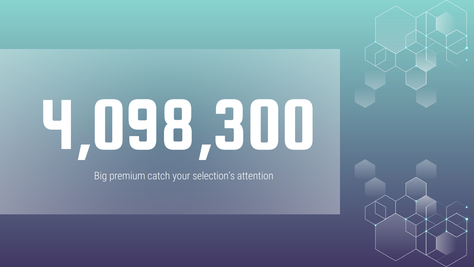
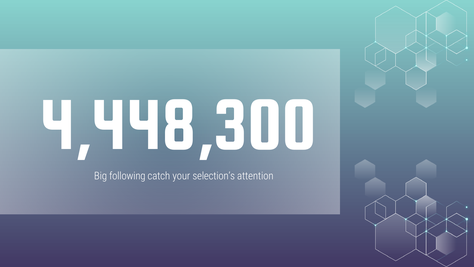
4,098,300: 4,098,300 -> 4,448,300 (177, 124)
premium: premium -> following (127, 176)
